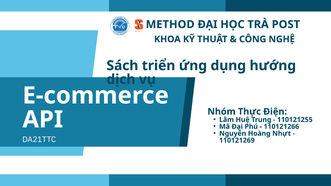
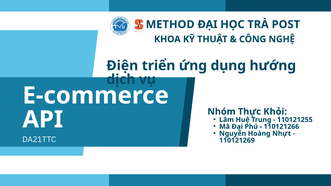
Sách: Sách -> Điện (122, 66)
Điện: Điện -> Khỏi (275, 112)
